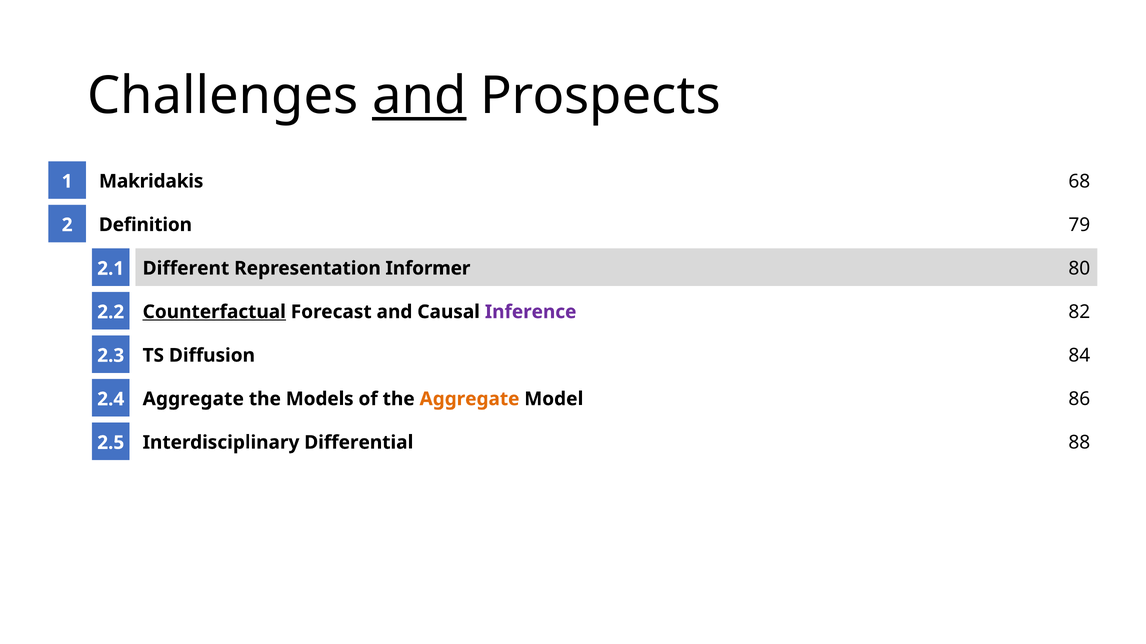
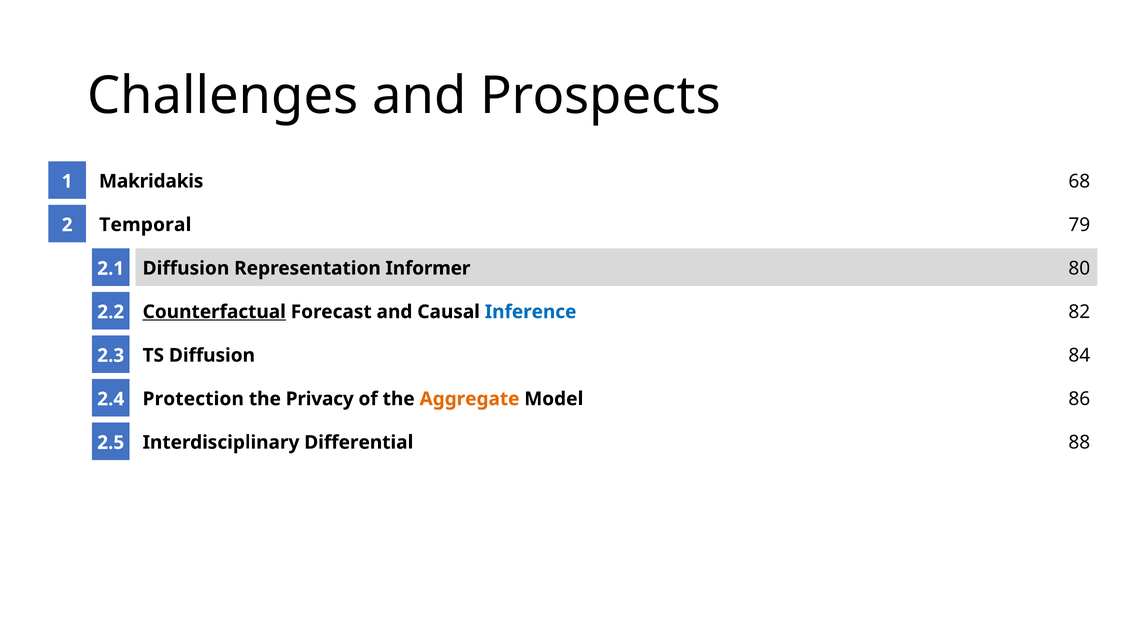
and underline: present -> none (419, 96)
Definition: Definition -> Temporal (145, 225)
Different: Different -> Diffusion (186, 269)
Inference colour: purple -> blue (531, 312)
Aggregate: Aggregate -> Protection (193, 399)
Models: Models -> Privacy (320, 399)
